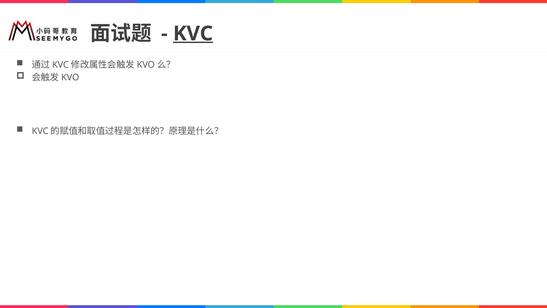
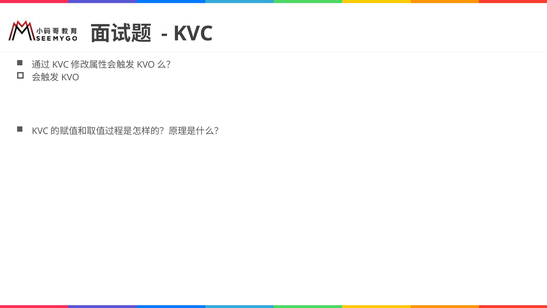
KVC underline: present -> none (193, 34)
